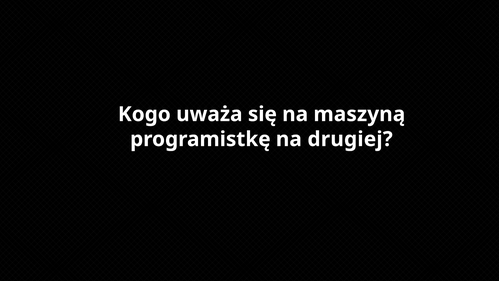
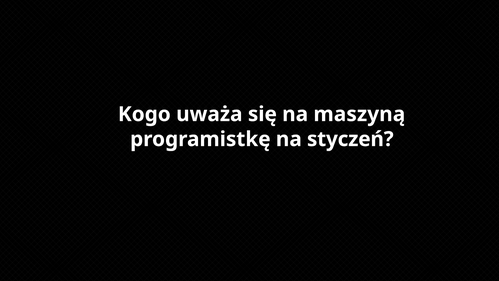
drugiej: drugiej -> styczeń (350, 139)
